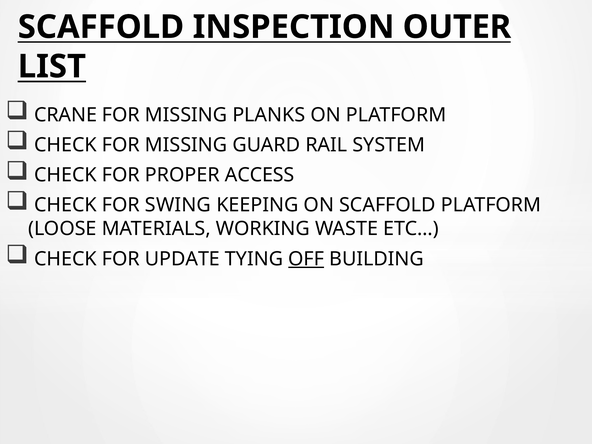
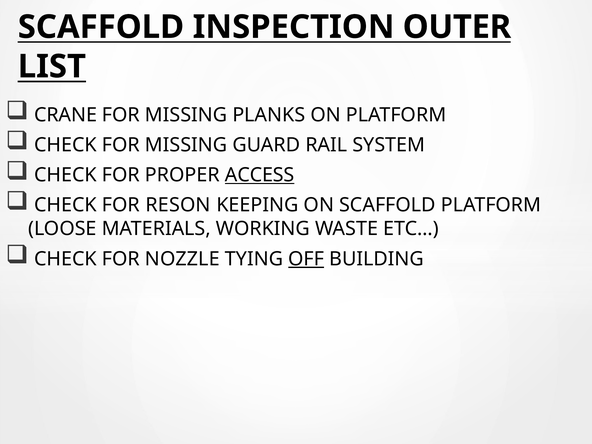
ACCESS underline: none -> present (260, 175)
SWING: SWING -> RESON (178, 205)
UPDATE: UPDATE -> NOZZLE (182, 259)
